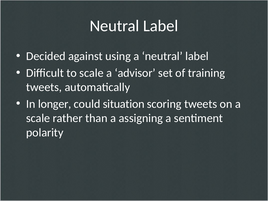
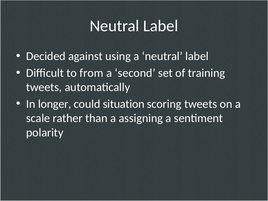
to scale: scale -> from (91, 73)
advisor: advisor -> second (135, 73)
